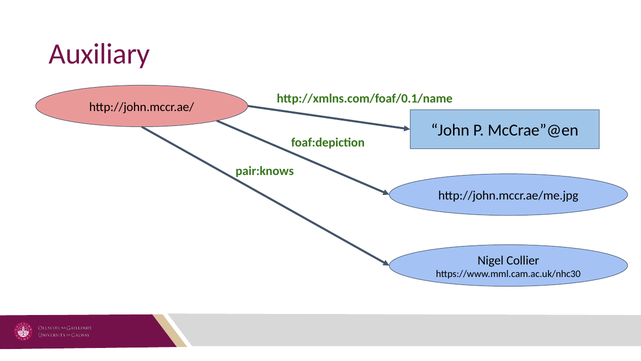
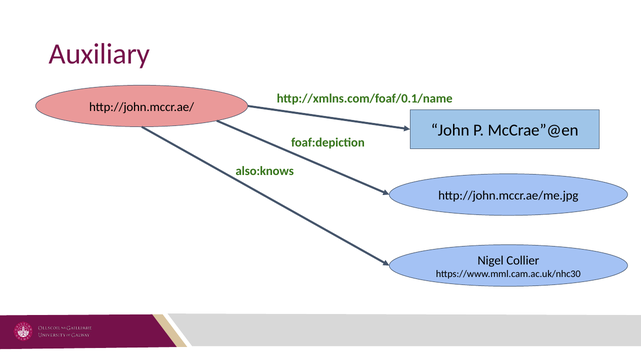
pair:knows: pair:knows -> also:knows (265, 171)
